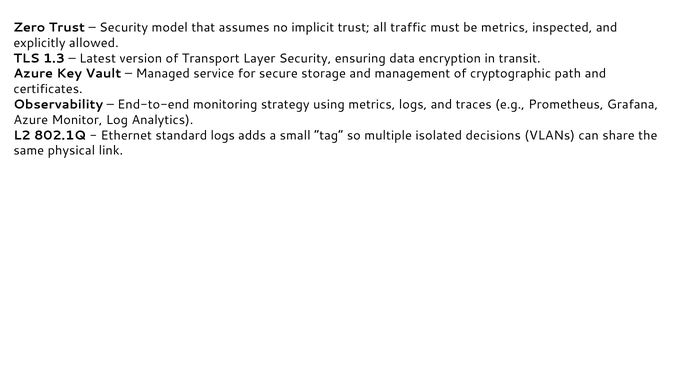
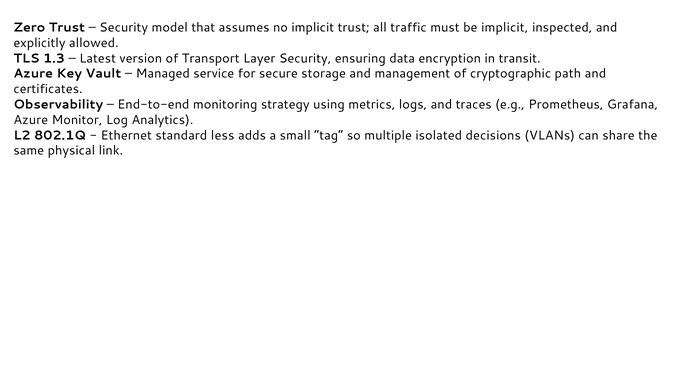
be metrics: metrics -> implicit (505, 28)
standard logs: logs -> less (223, 135)
